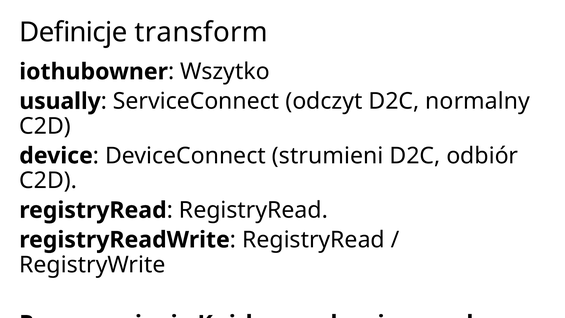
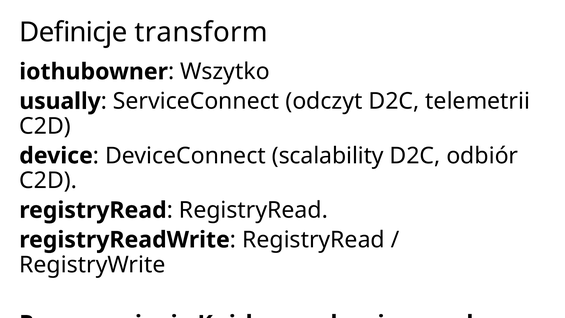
normalny: normalny -> telemetrii (478, 101)
strumieni: strumieni -> scalability (328, 156)
